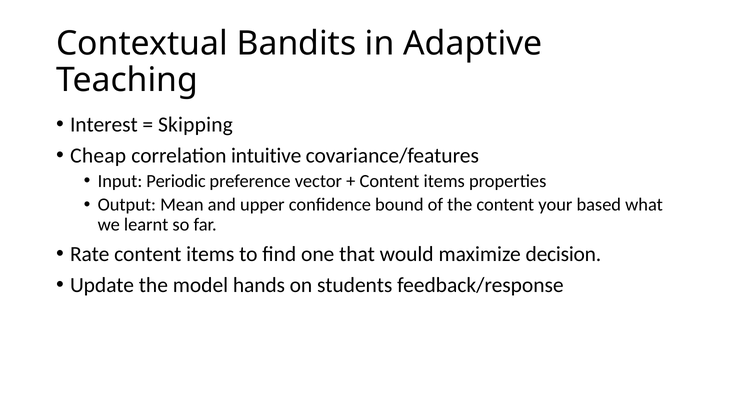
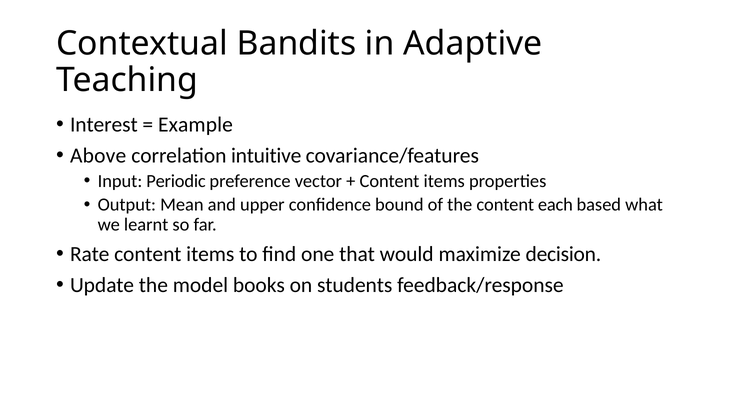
Skipping: Skipping -> Example (195, 125)
Cheap: Cheap -> Above (98, 156)
your: your -> each (555, 205)
hands: hands -> books (259, 285)
